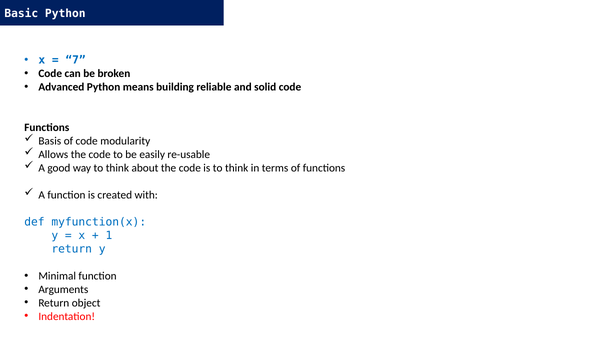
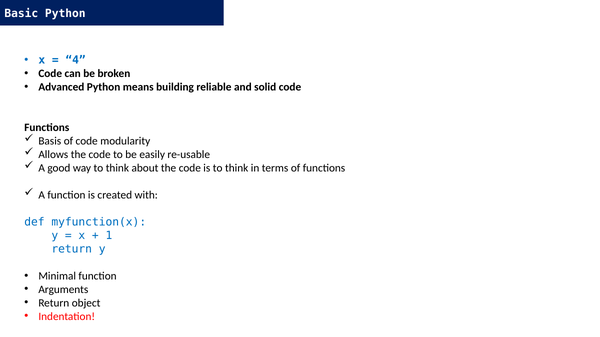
7: 7 -> 4 (76, 60)
